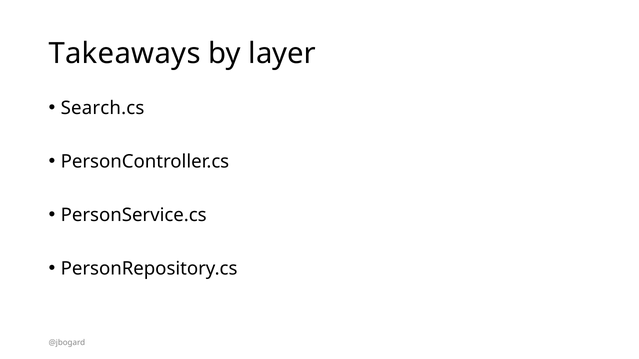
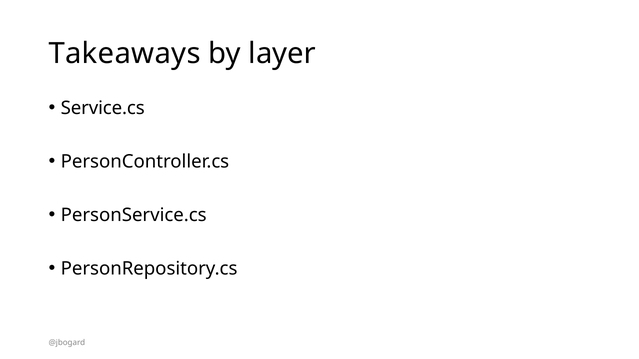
Search.cs: Search.cs -> Service.cs (103, 108)
